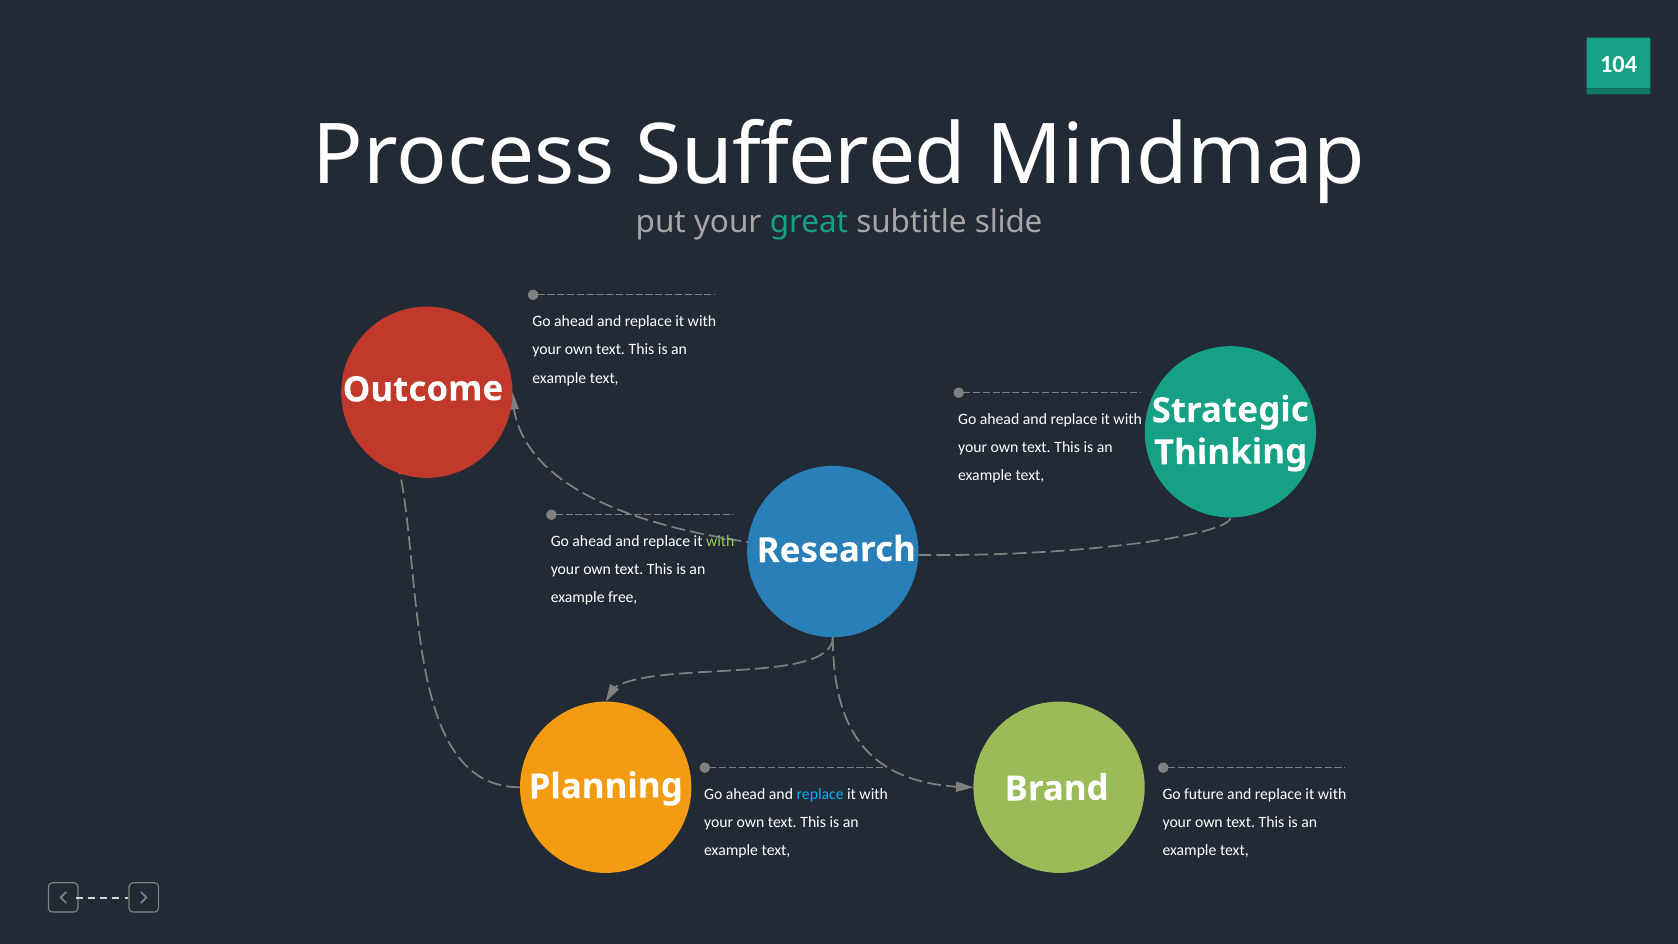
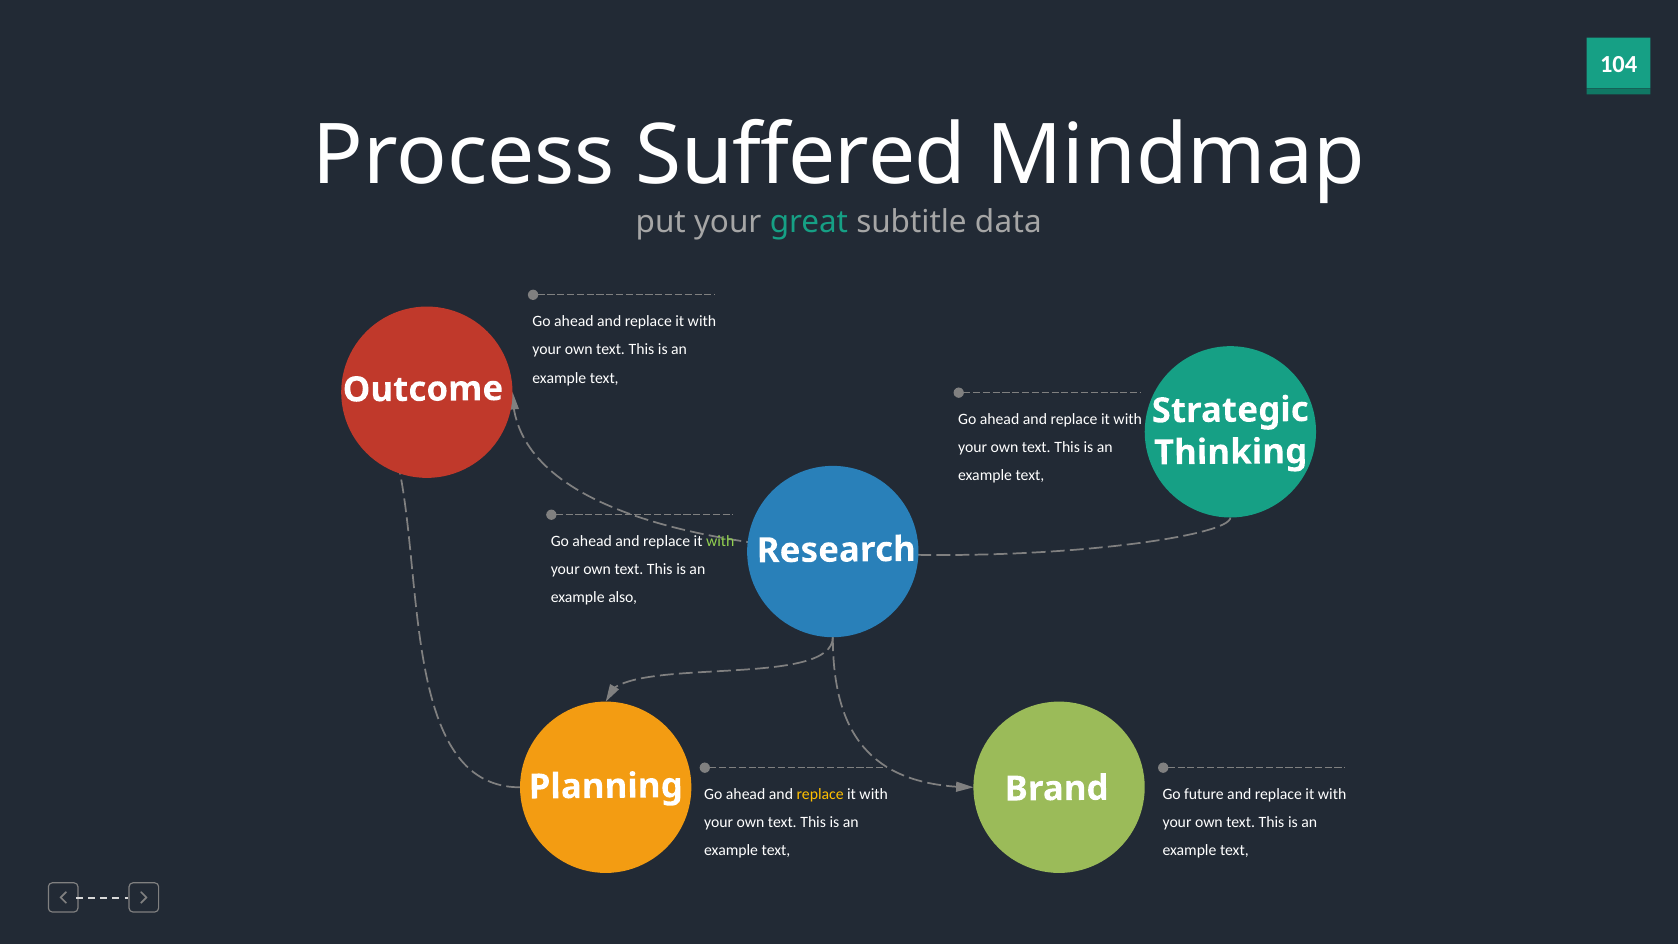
slide: slide -> data (1008, 222)
free: free -> also (623, 598)
replace colour: light blue -> yellow (820, 794)
